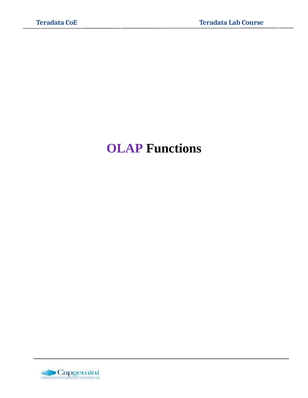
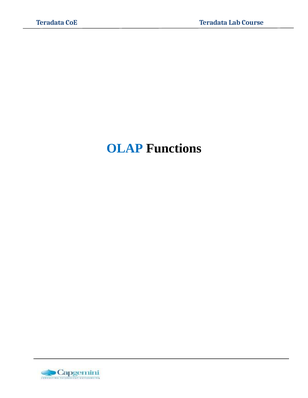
OLAP colour: purple -> blue (125, 149)
